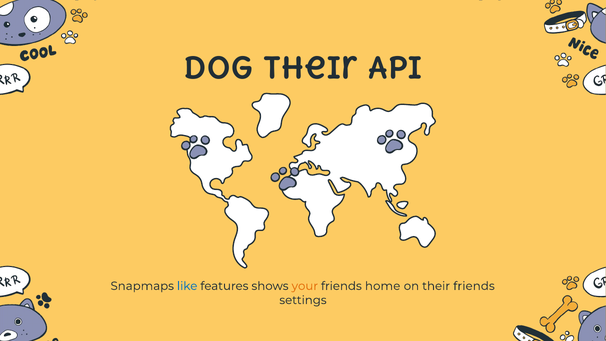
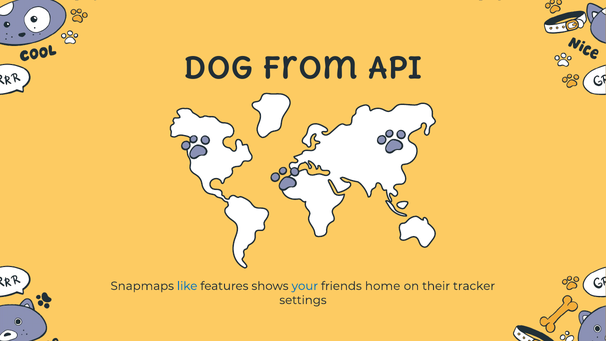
Dog their: their -> from (311, 69)
your colour: orange -> blue (305, 286)
their friends: friends -> tracker (474, 286)
